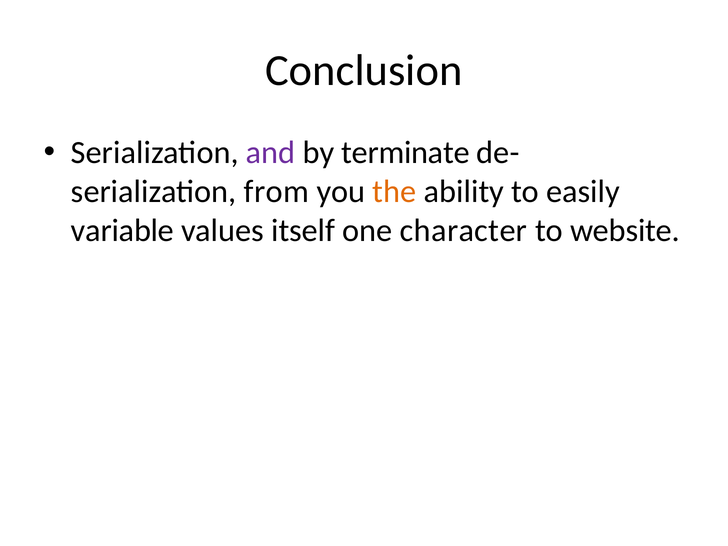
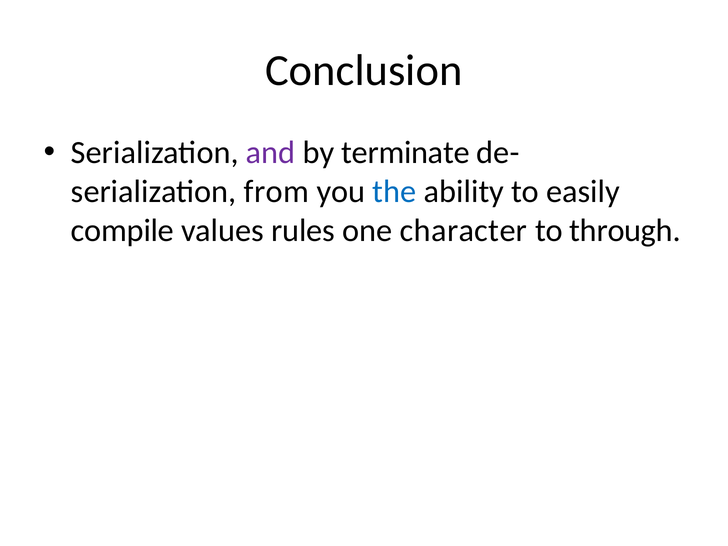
the colour: orange -> blue (394, 192)
variable: variable -> compile (122, 230)
itself: itself -> rules (303, 230)
website: website -> through (625, 230)
